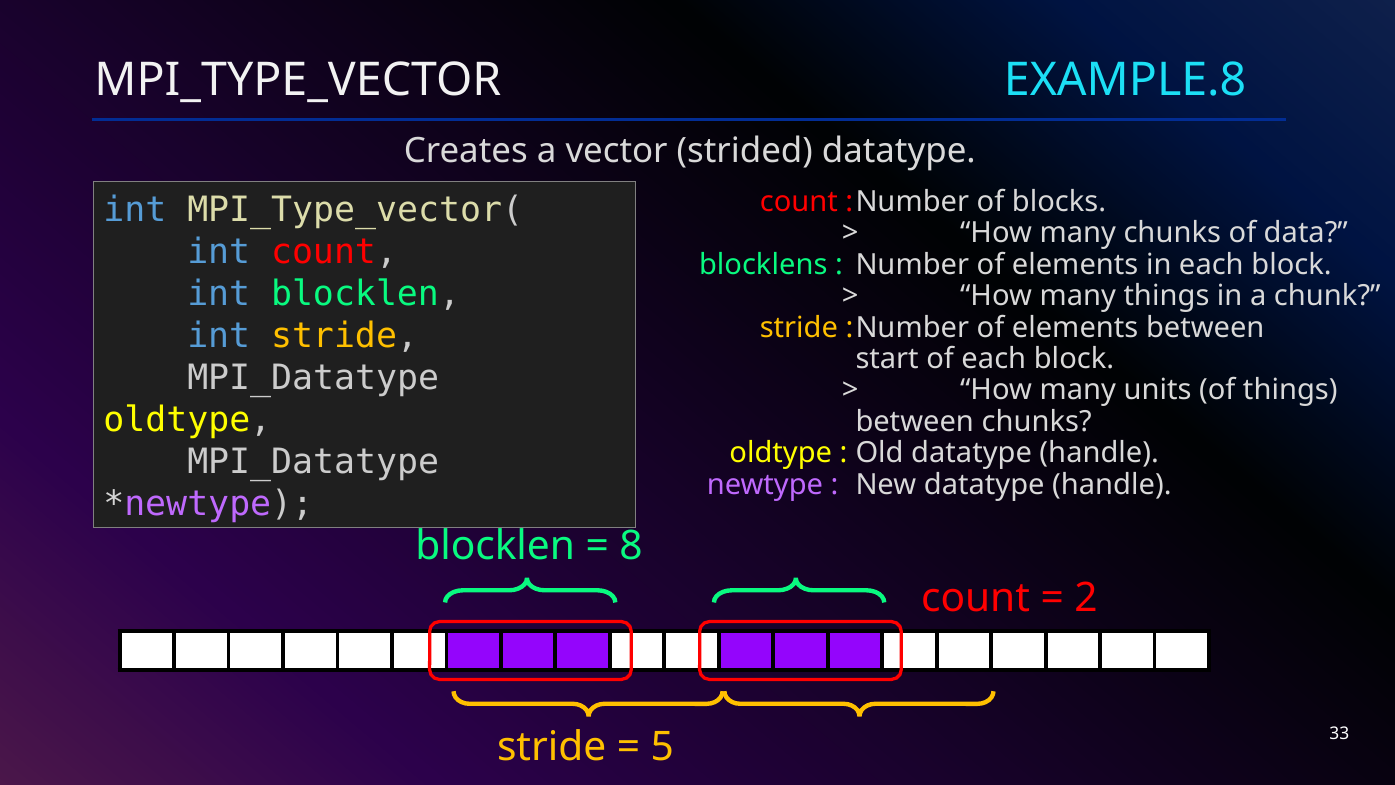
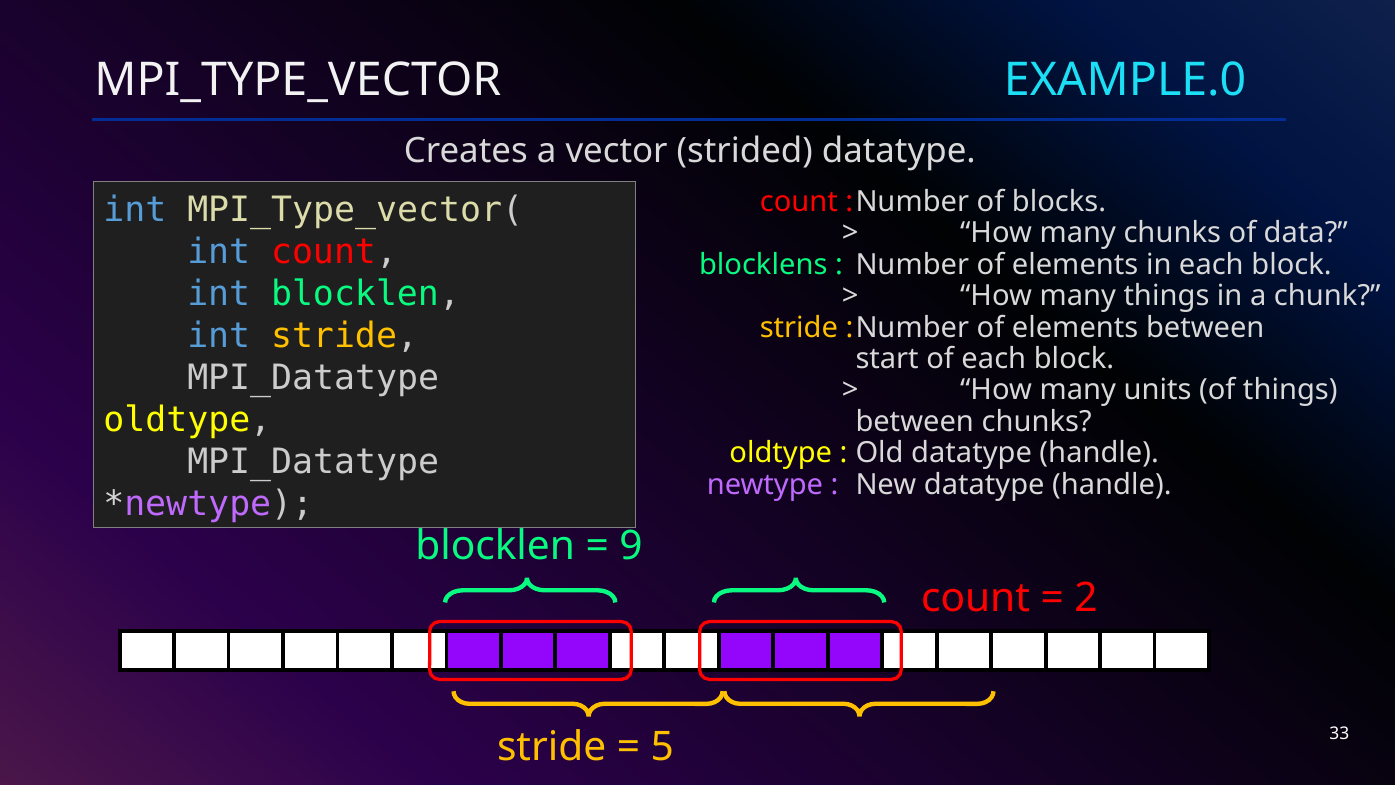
EXAMPLE.8: EXAMPLE.8 -> EXAMPLE.0 (1125, 80)
8: 8 -> 9 (631, 546)
